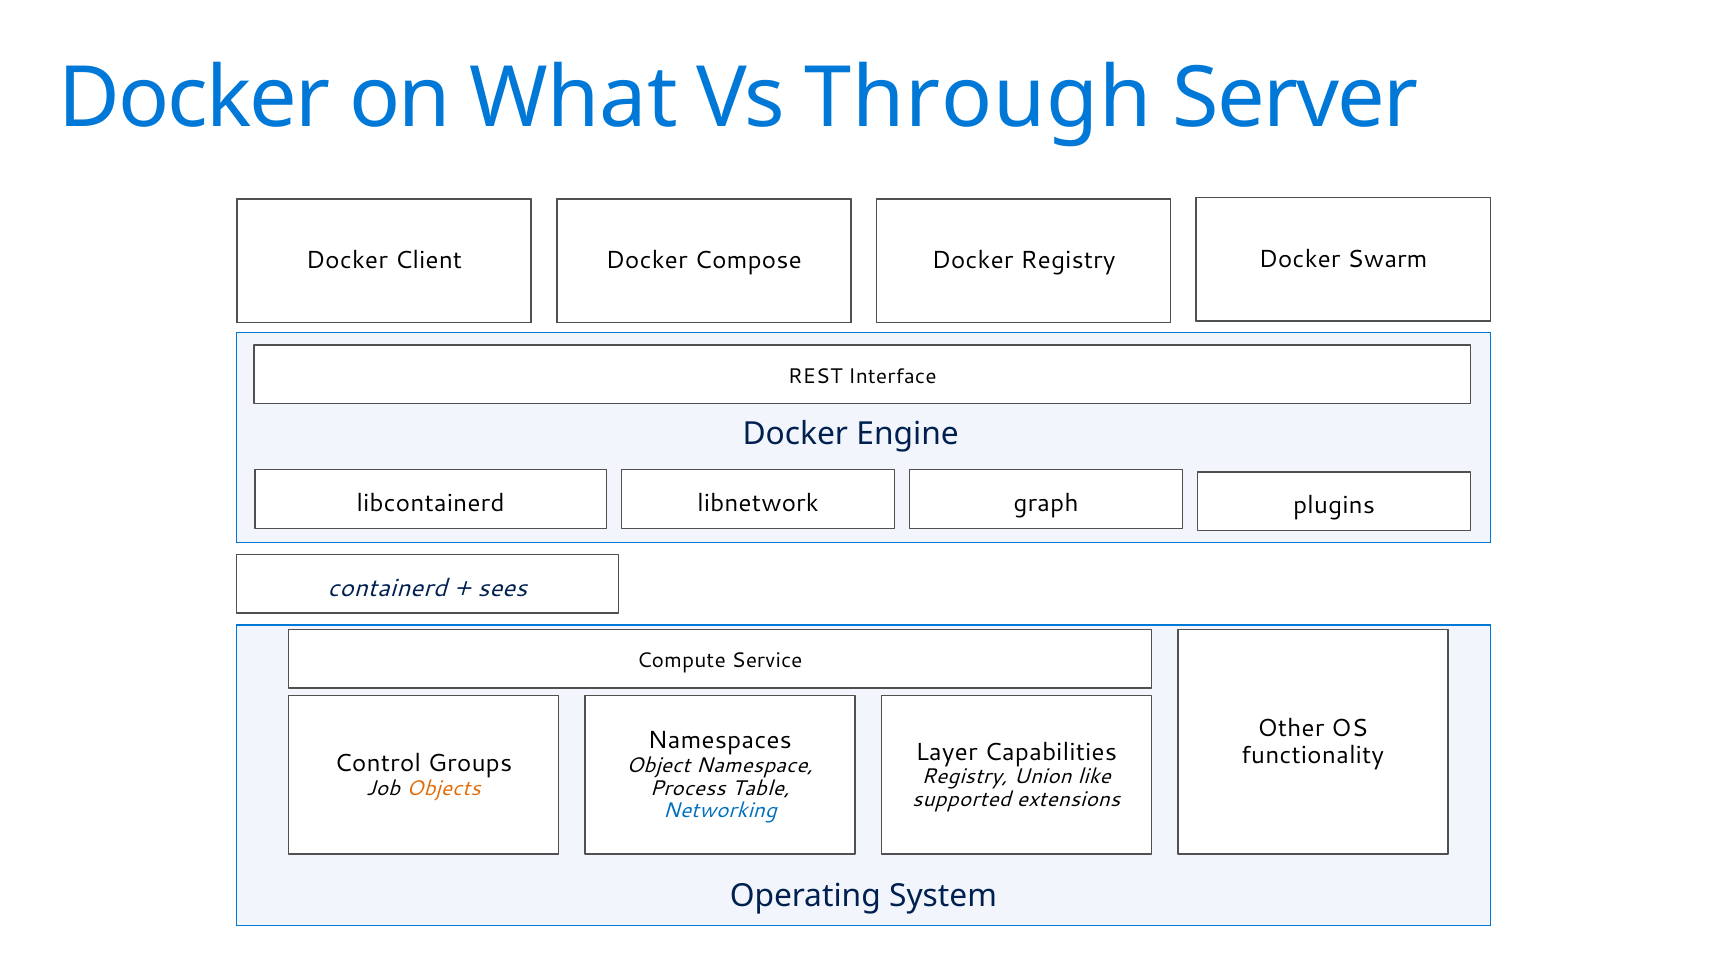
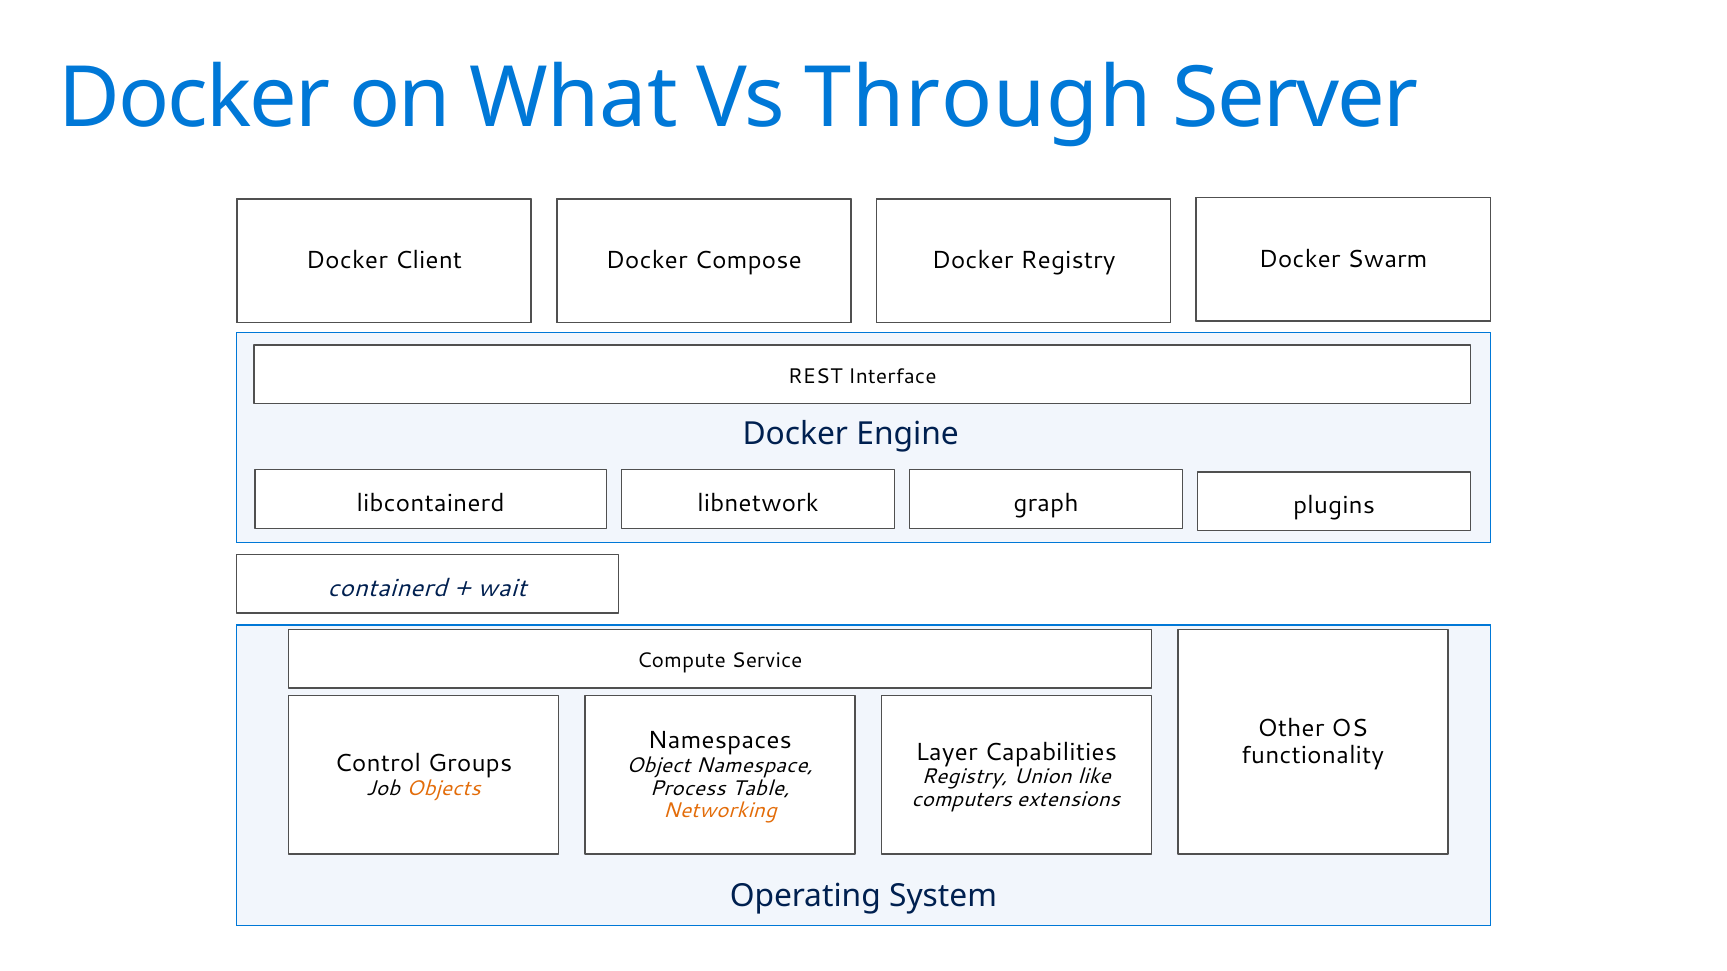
sees: sees -> wait (502, 588)
supported: supported -> computers (962, 800)
Networking colour: blue -> orange (720, 811)
